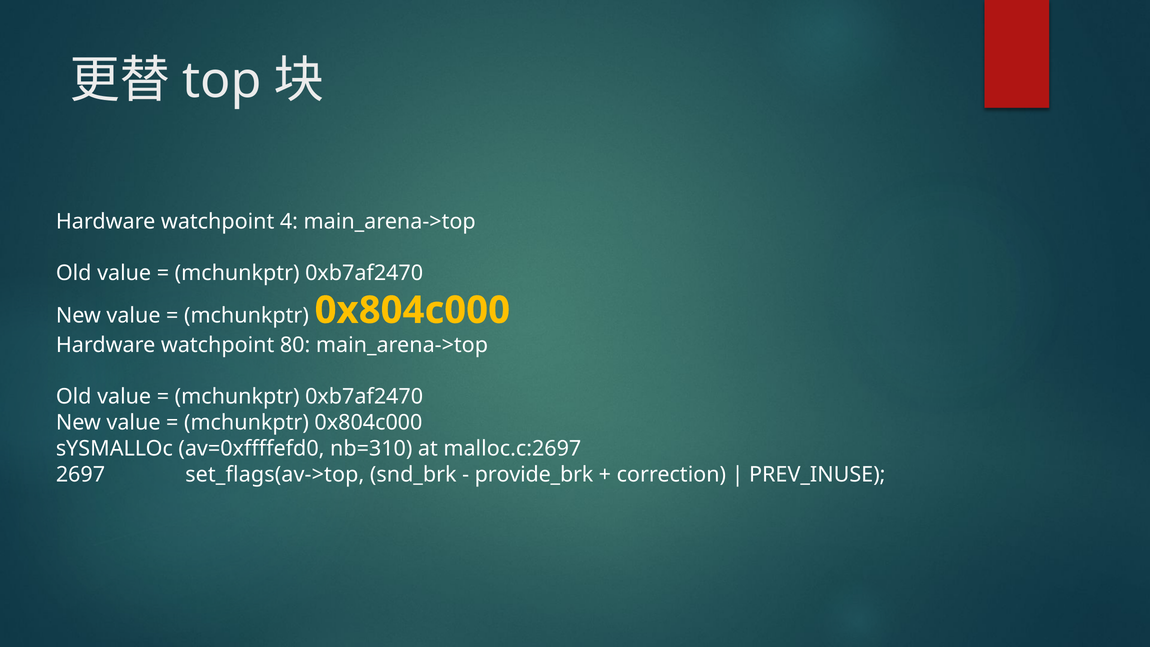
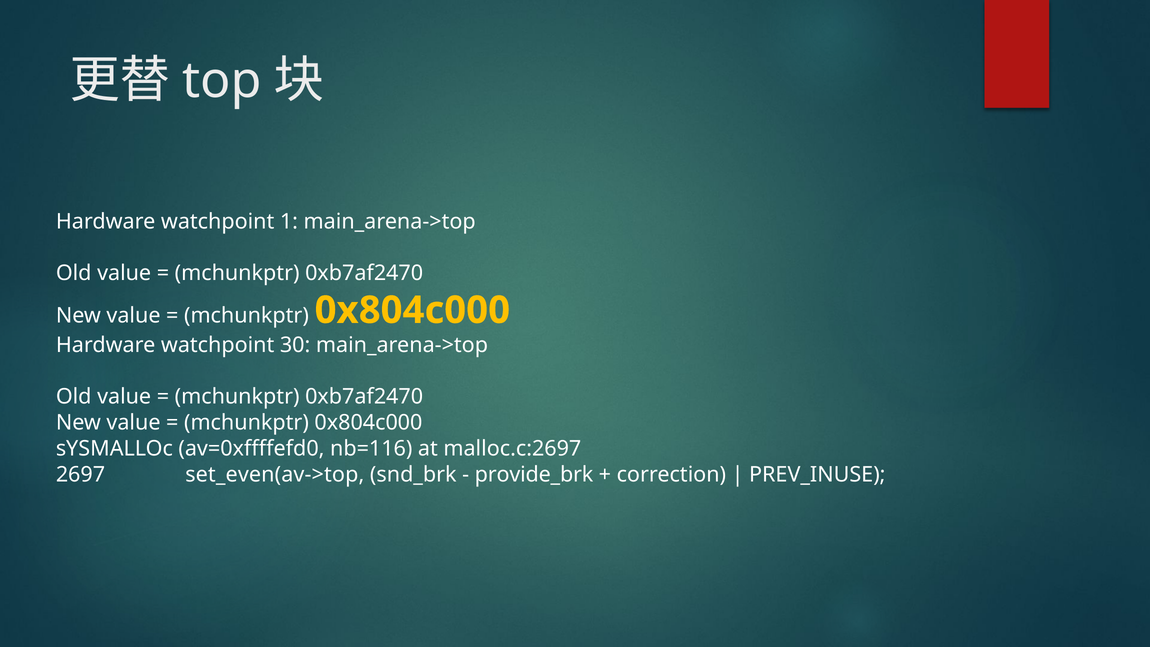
4: 4 -> 1 (289, 221)
80: 80 -> 30 (295, 345)
nb=310: nb=310 -> nb=116 (371, 449)
set_flags(av->top: set_flags(av->top -> set_even(av->top (275, 474)
